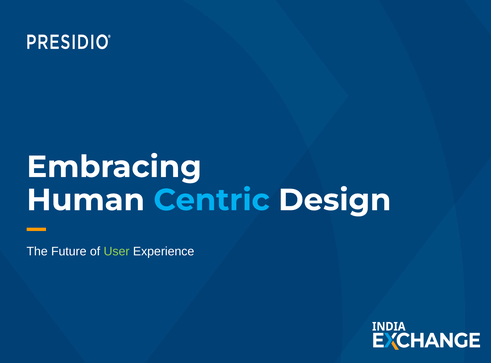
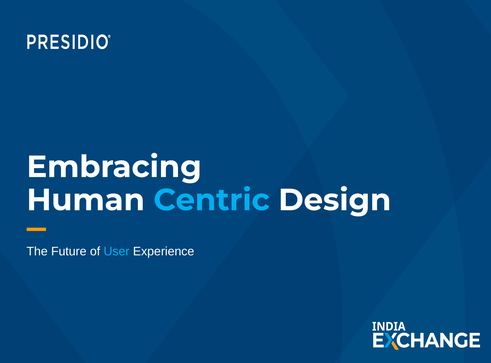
User colour: light green -> light blue (117, 251)
